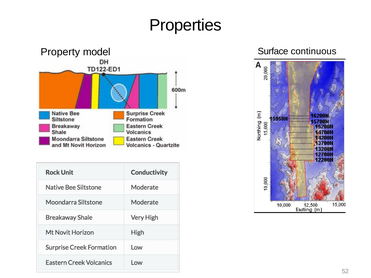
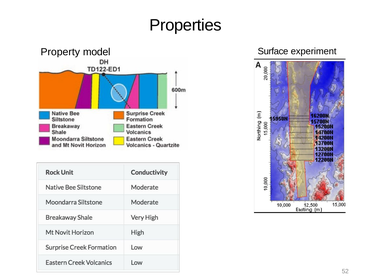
continuous: continuous -> experiment (314, 51)
